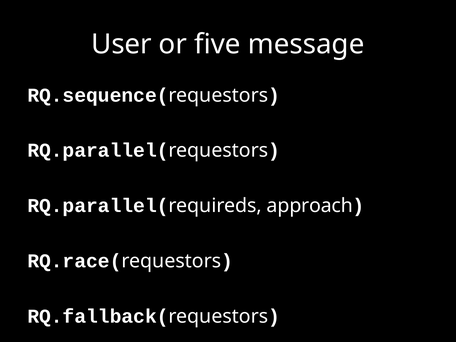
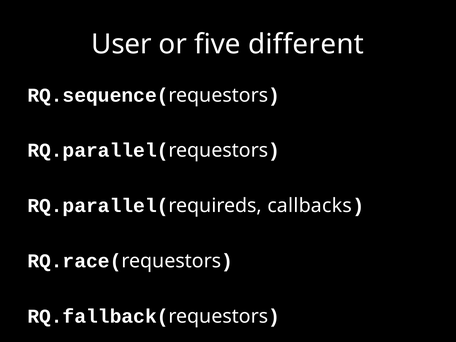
message: message -> different (306, 44)
approach: approach -> callbacks (310, 206)
